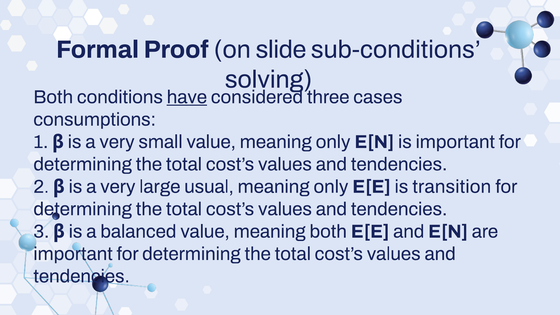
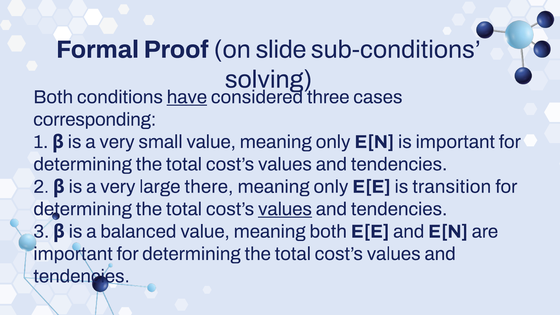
consumptions: consumptions -> corresponding (95, 119)
usual: usual -> there (209, 187)
values underline: none -> present (285, 209)
